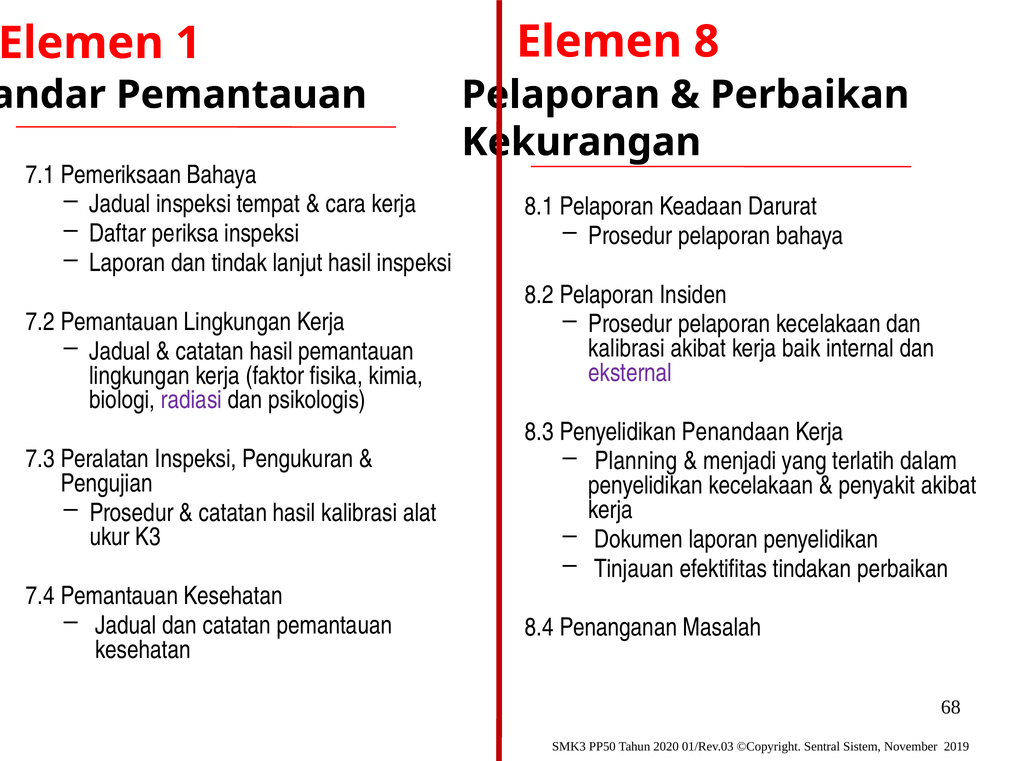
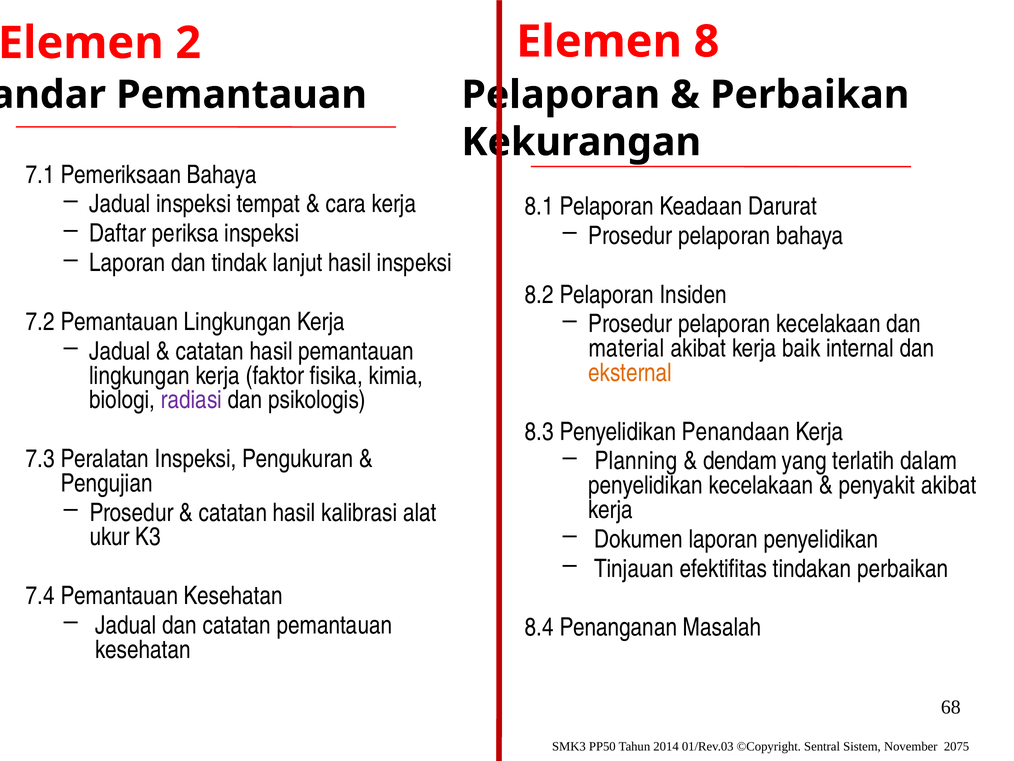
1: 1 -> 2 (188, 43)
kalibrasi: kalibrasi -> material (627, 348)
eksternal colour: purple -> orange (630, 373)
menjadi: menjadi -> dendam (740, 461)
2020: 2020 -> 2014 (666, 746)
2019: 2019 -> 2075 (957, 746)
